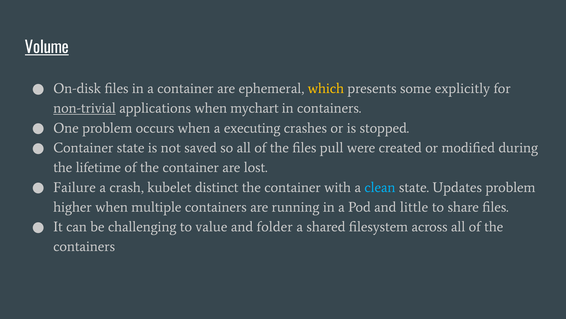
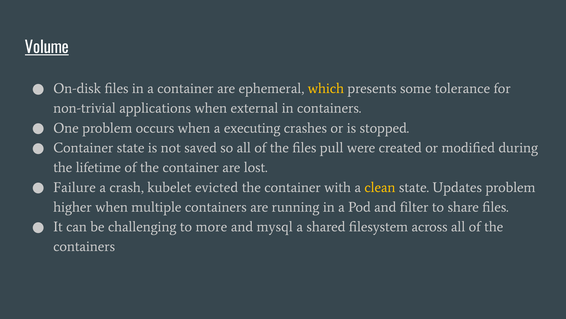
explicitly: explicitly -> tolerance (462, 88)
non-trivial underline: present -> none (85, 108)
mychart: mychart -> external (254, 108)
distinct: distinct -> evicted (217, 187)
clean colour: light blue -> yellow (380, 187)
little: little -> filter (414, 207)
value: value -> more (211, 226)
folder: folder -> mysql (275, 226)
